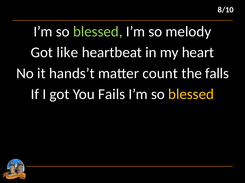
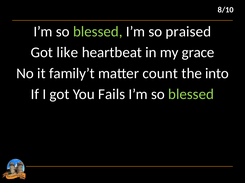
melody: melody -> praised (188, 32)
heart: heart -> grace (198, 53)
hands’t: hands’t -> family’t (72, 74)
falls: falls -> into (217, 74)
blessed colour: yellow -> light green (191, 95)
